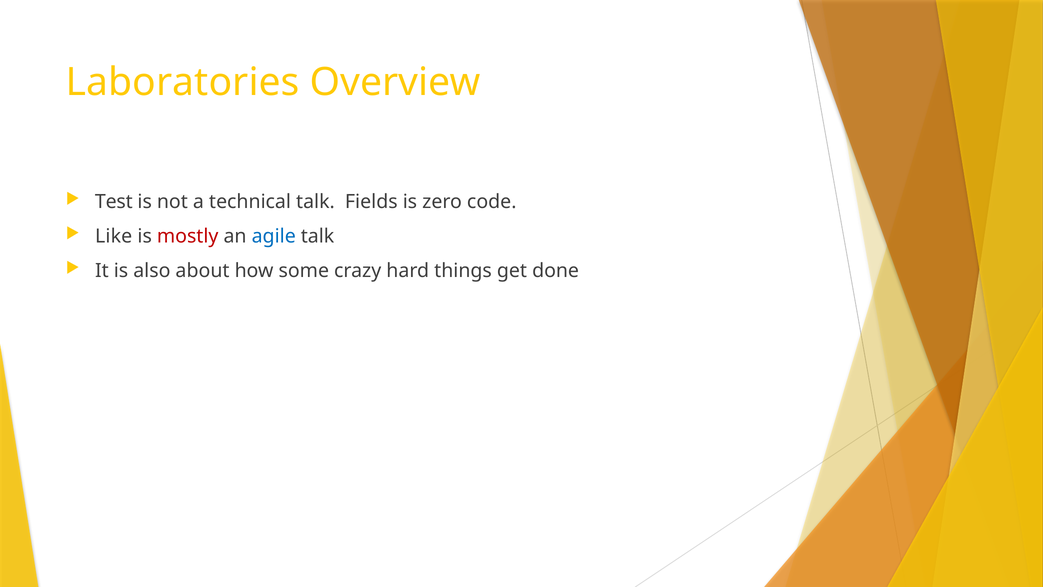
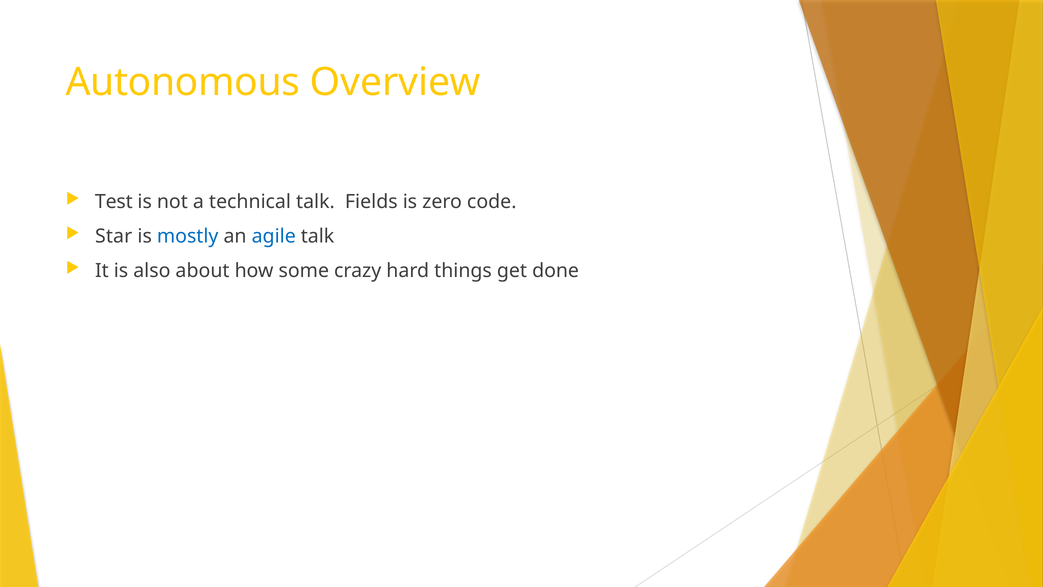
Laboratories: Laboratories -> Autonomous (183, 82)
Like: Like -> Star (114, 236)
mostly colour: red -> blue (188, 236)
